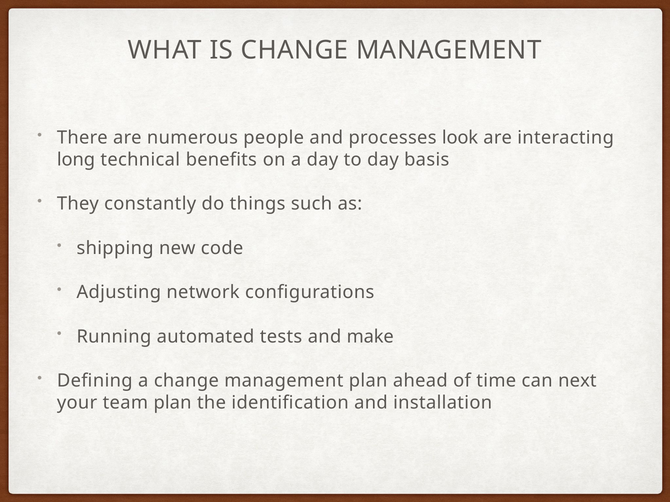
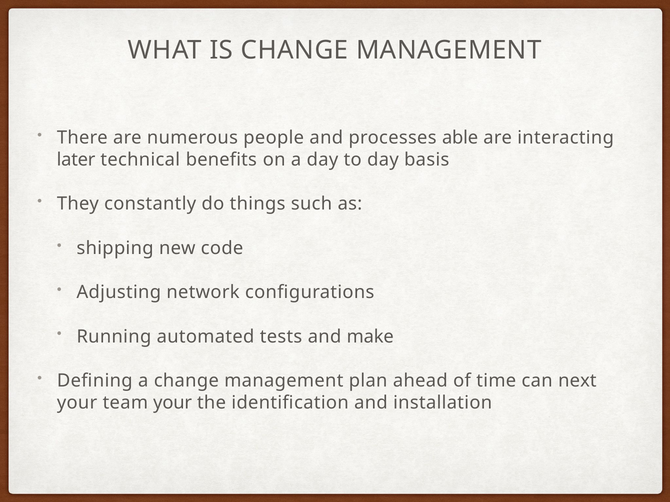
look: look -> able (460, 138)
long: long -> later (76, 160)
team plan: plan -> your (173, 403)
